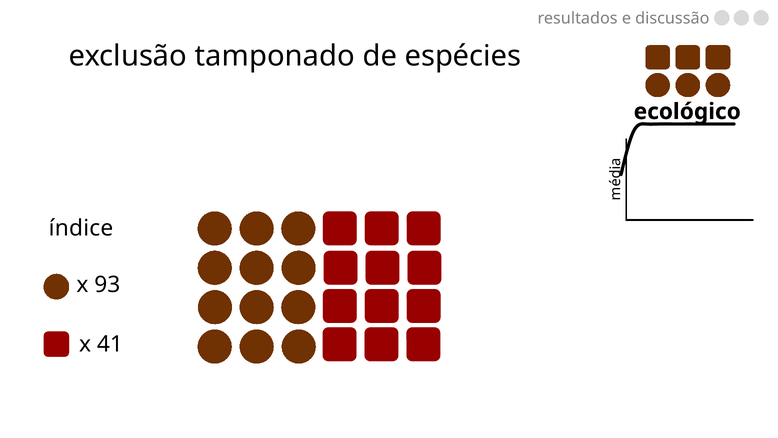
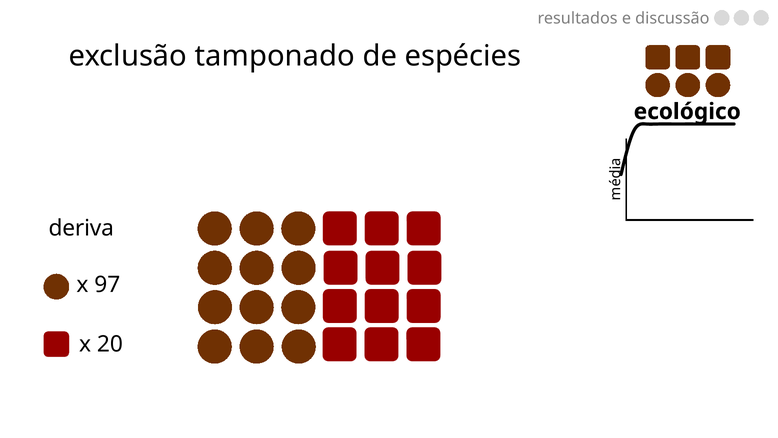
índice: índice -> deriva (81, 228)
93: 93 -> 97 (107, 284)
41: 41 -> 20 (110, 344)
